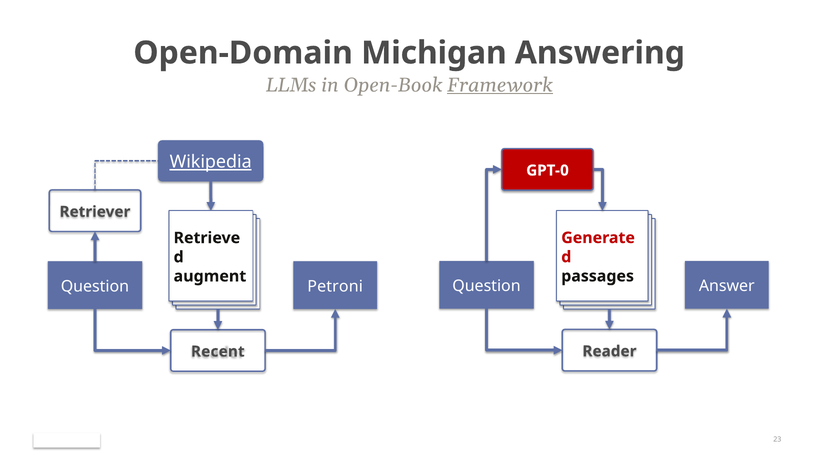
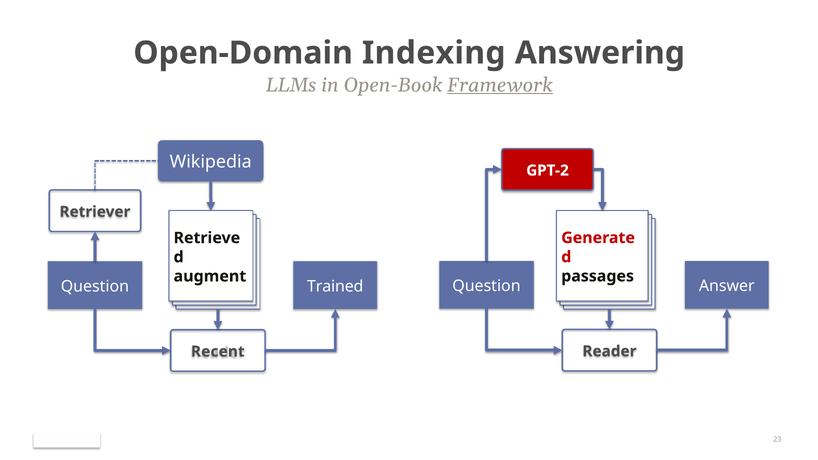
Michigan: Michigan -> Indexing (434, 53)
Wikipedia underline: present -> none (211, 162)
GPT-0: GPT-0 -> GPT-2 (548, 171)
Petroni: Petroni -> Trained (335, 286)
